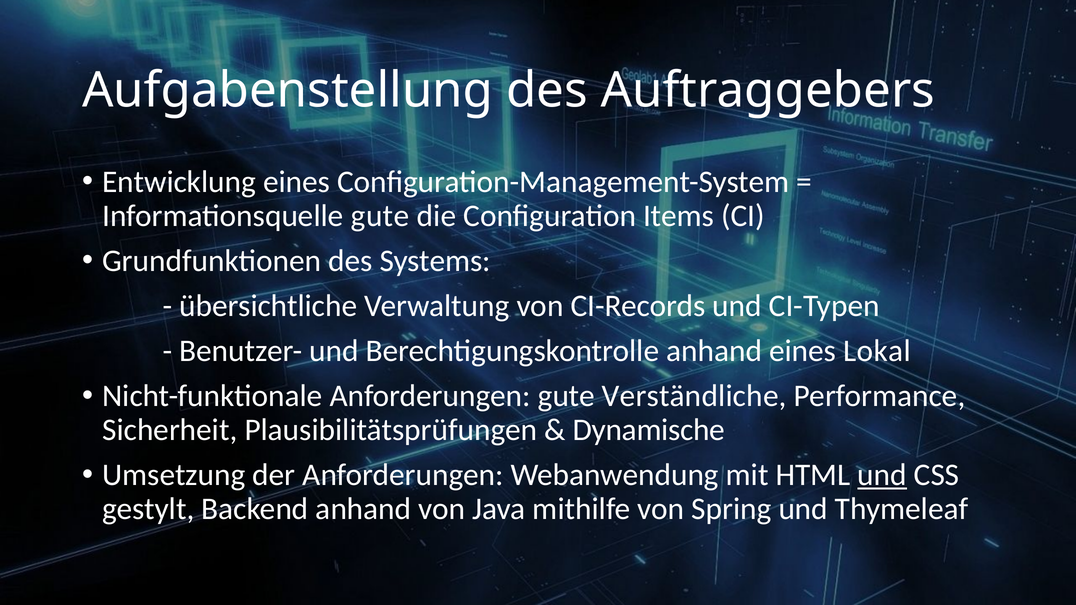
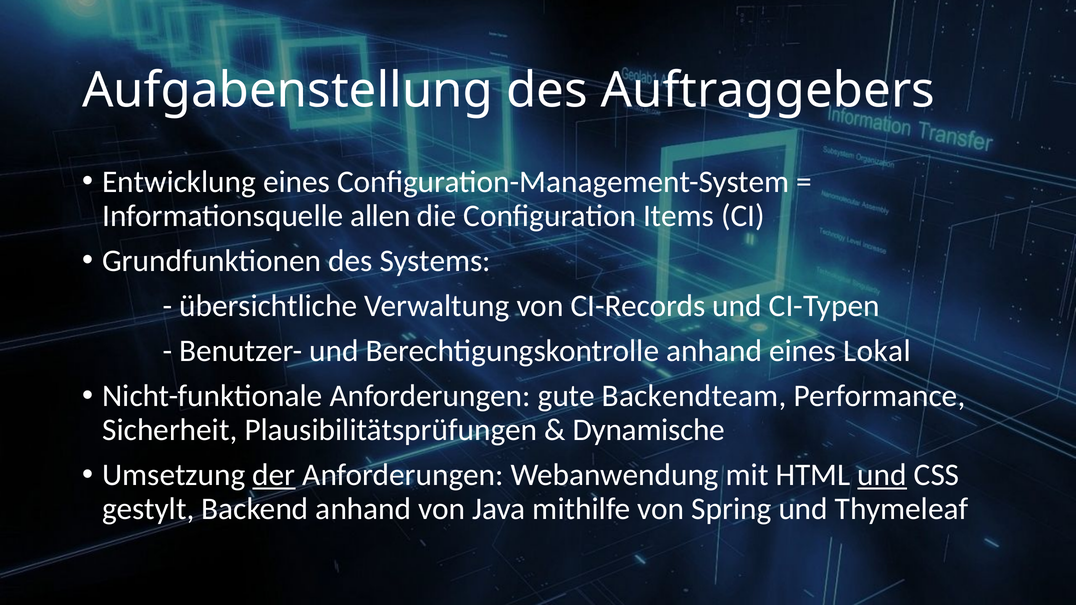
Informationsquelle gute: gute -> allen (380, 216)
Verständliche: Verständliche -> Backendteam (694, 396)
der underline: none -> present (274, 475)
